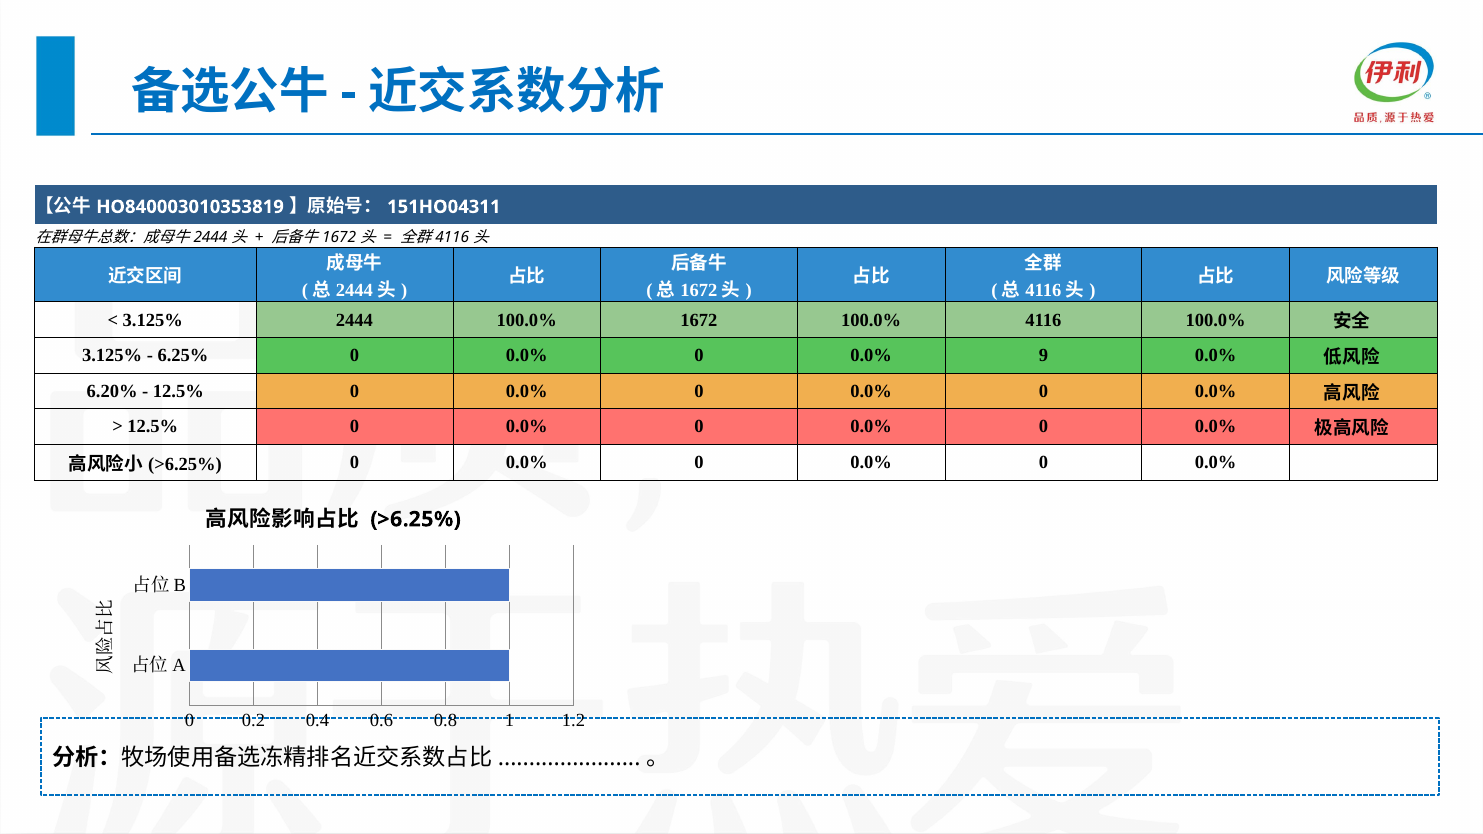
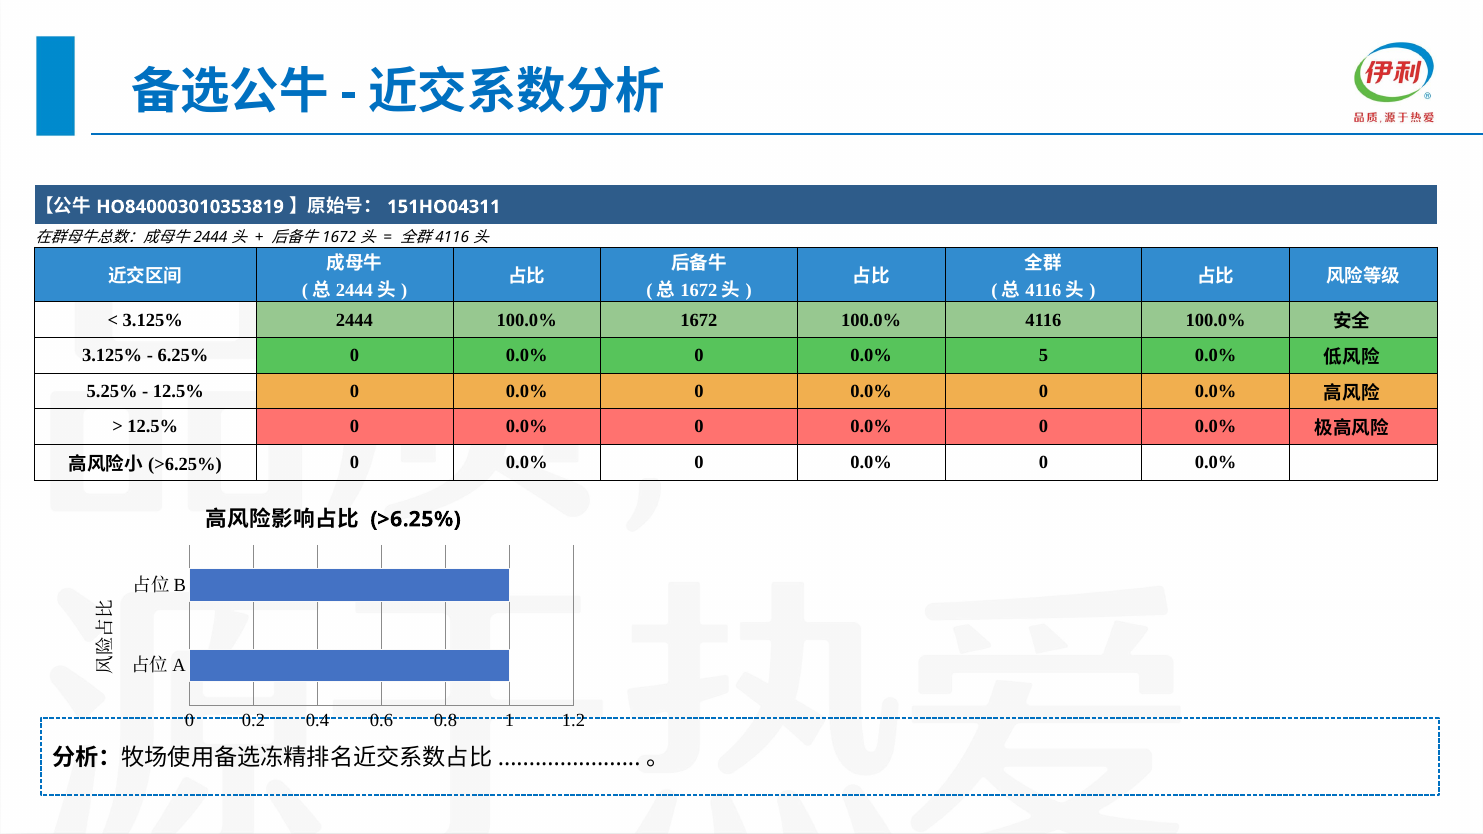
9: 9 -> 5 (1043, 356)
6.20%: 6.20% -> 5.25% (112, 391)
